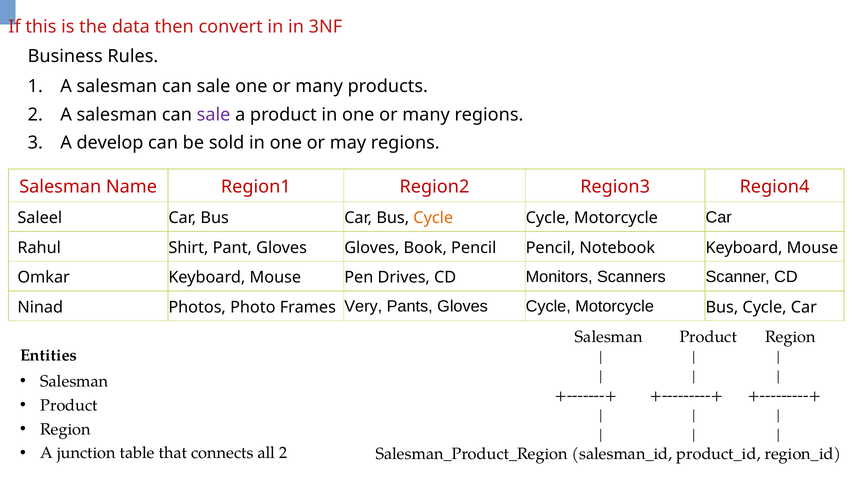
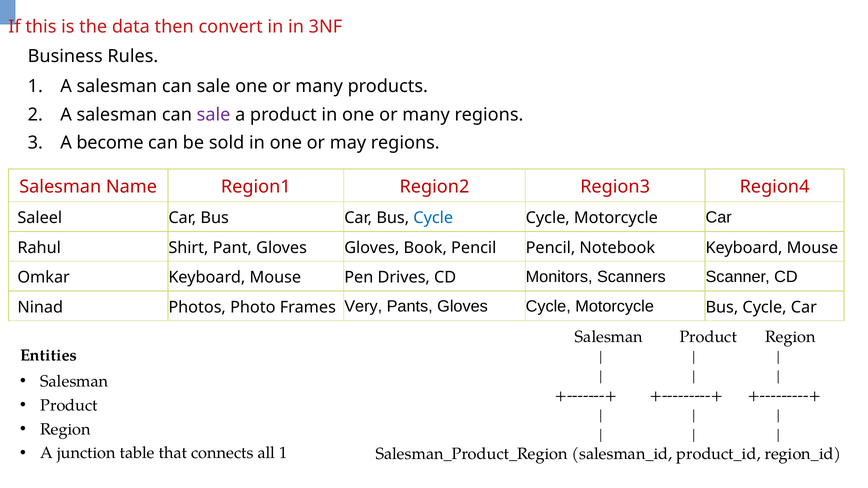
develop: develop -> become (110, 143)
Cycle colour: orange -> blue (433, 218)
all 2: 2 -> 1 (283, 453)
